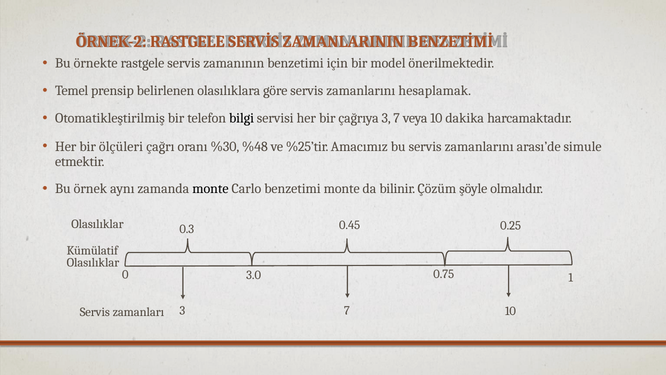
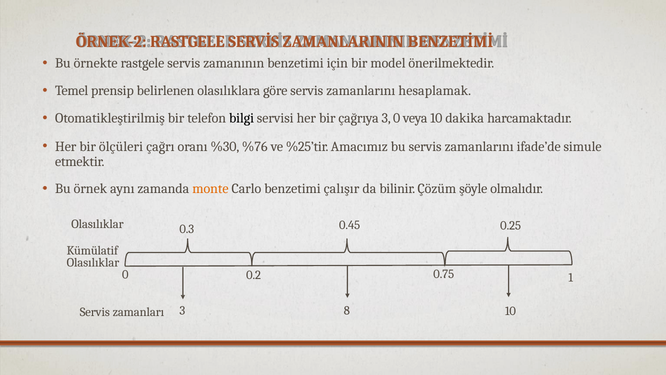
çağrıya 3 7: 7 -> 0 (397, 118)
%48: %48 -> %76 (255, 146)
arası’de: arası’de -> ifade’de (539, 146)
monte colour: black -> orange (210, 189)
benzetimi monte: monte -> çalışır (342, 189)
3.0: 3.0 -> 0.2 (254, 275)
7: 7 -> 8 (347, 311)
